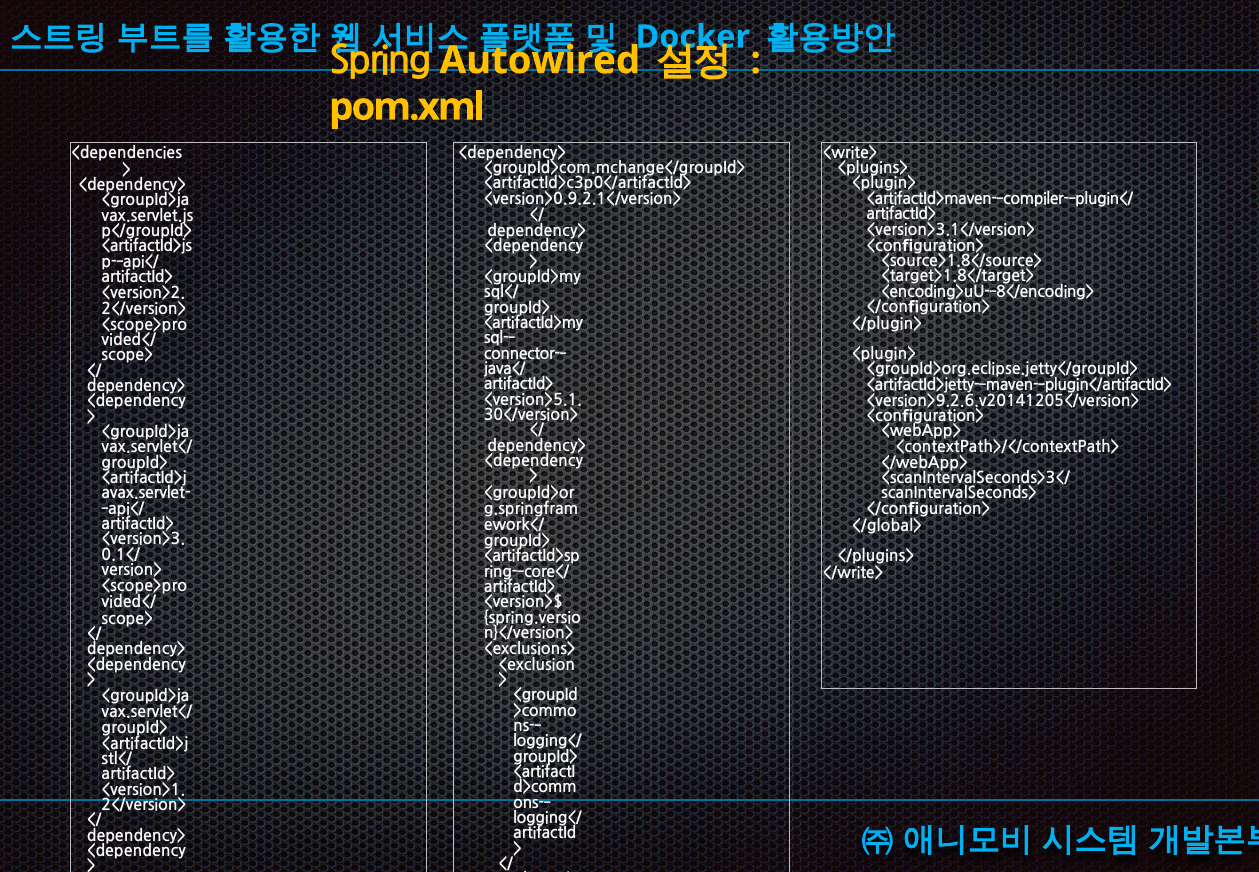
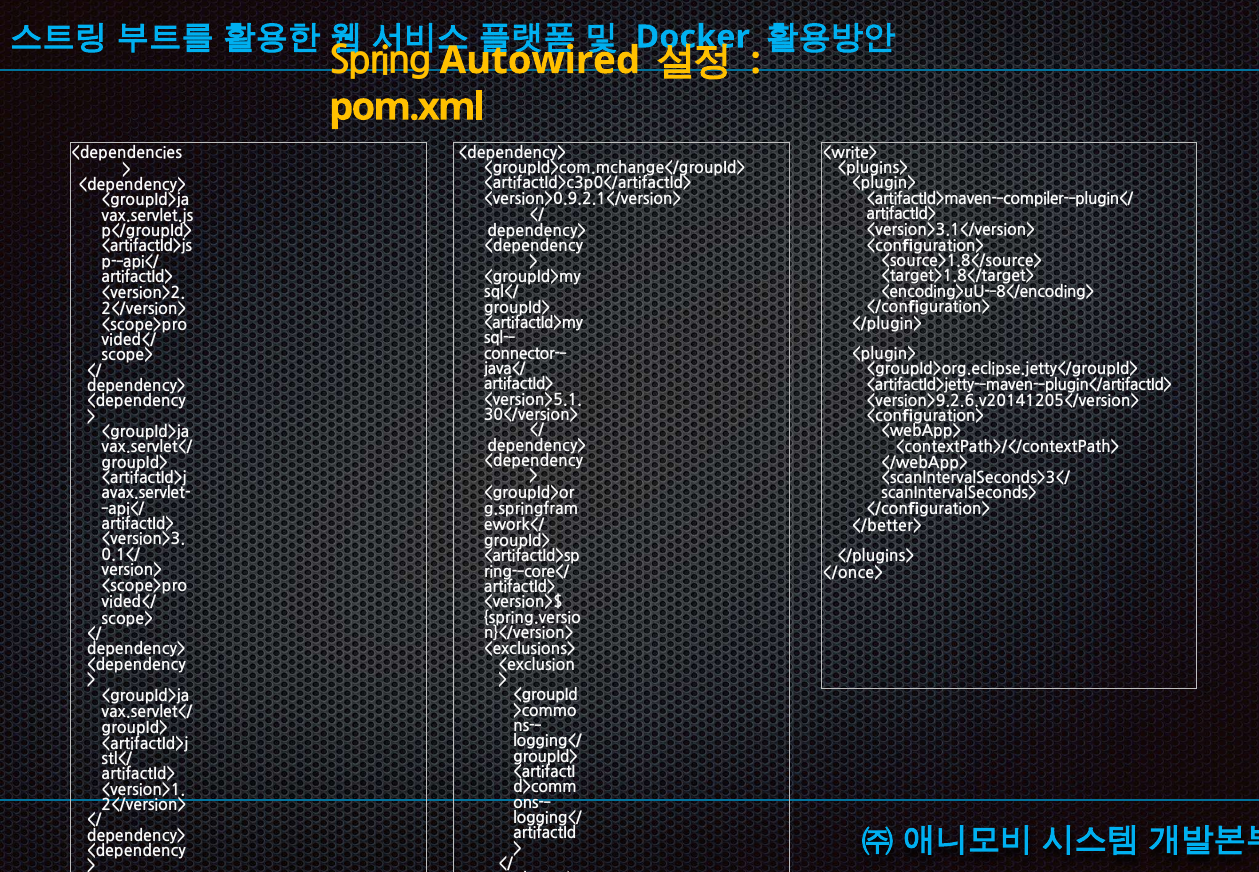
</global>: </global> -> </better> (887, 526)
</write>: </write> -> </once> (853, 573)
